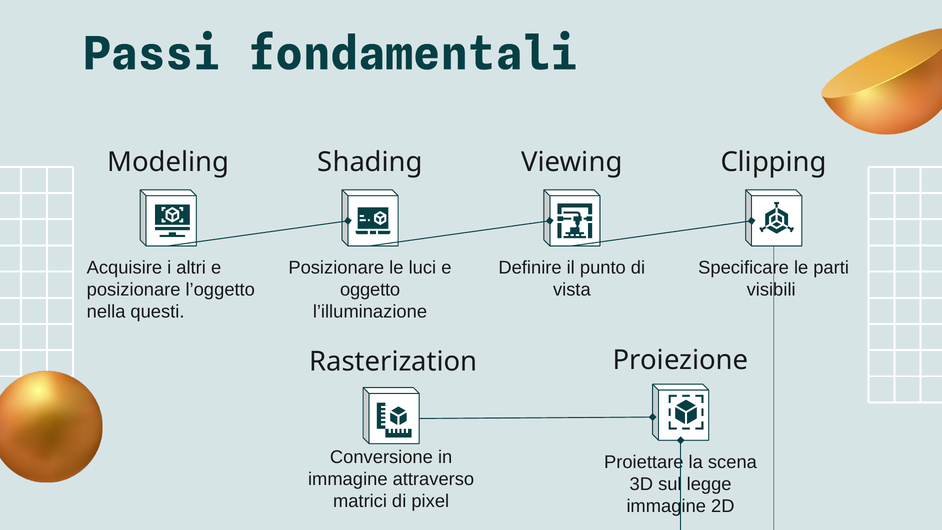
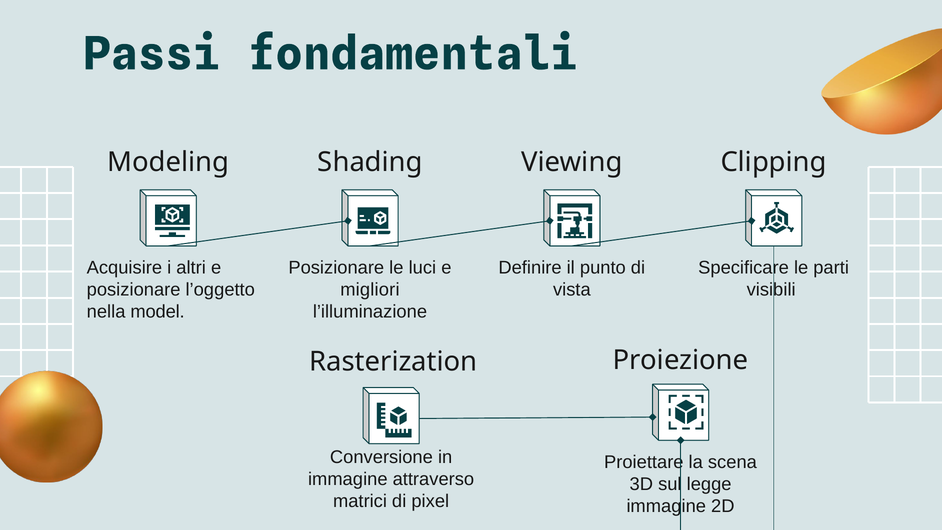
oggetto: oggetto -> migliori (370, 290)
questi: questi -> model (158, 312)
